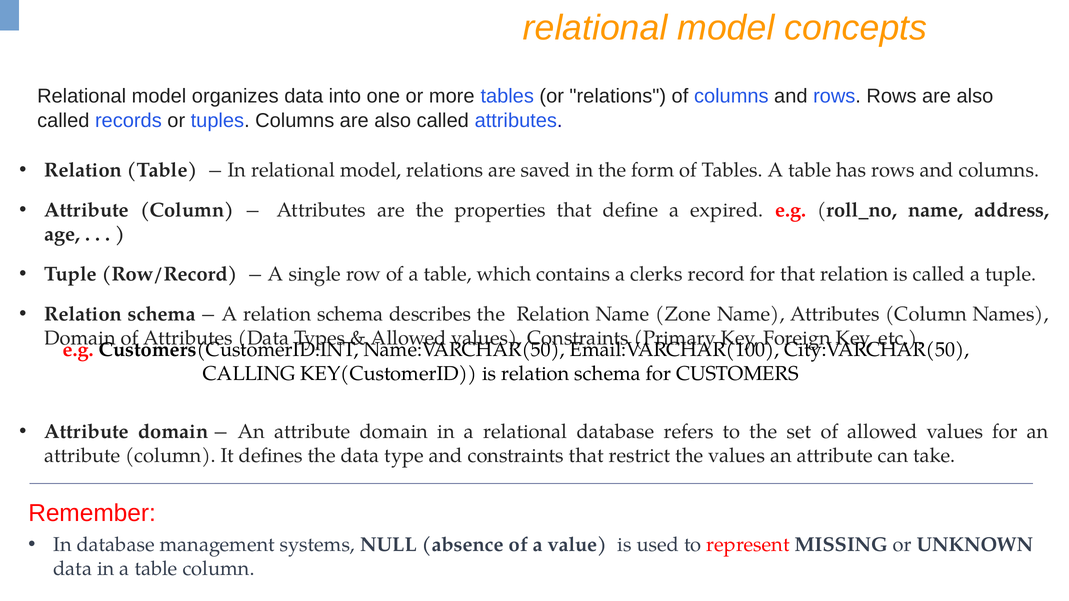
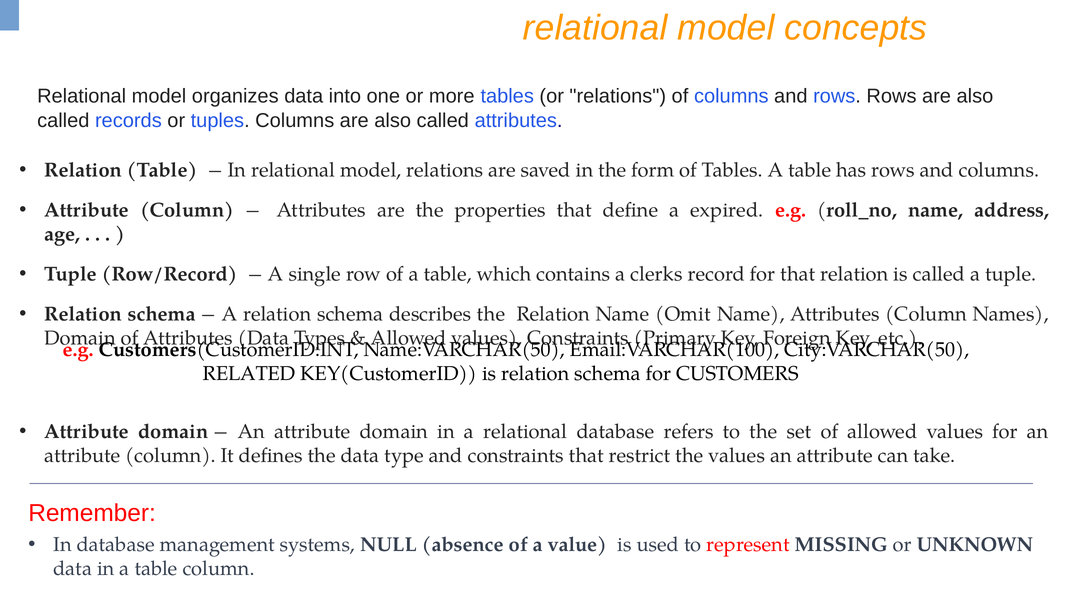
Zone: Zone -> Omit (683, 314)
CALLING: CALLING -> RELATED (249, 374)
